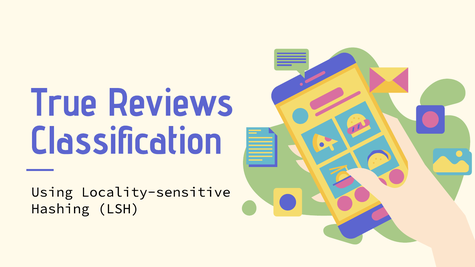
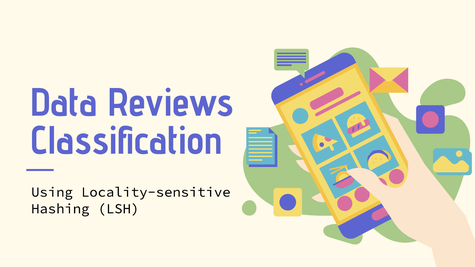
True: True -> Data (64, 103)
